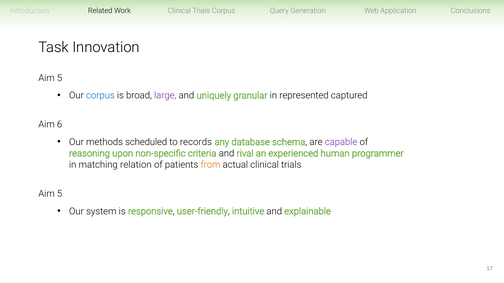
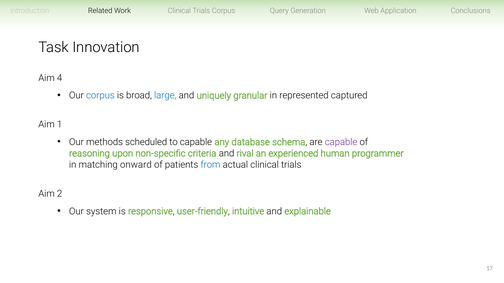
5: 5 -> 4 (60, 78)
large colour: purple -> blue (165, 96)
6: 6 -> 1 (60, 125)
to records: records -> capable (196, 142)
relation: relation -> onward (136, 165)
from colour: orange -> blue (210, 165)
5: 5 -> 2 (60, 194)
